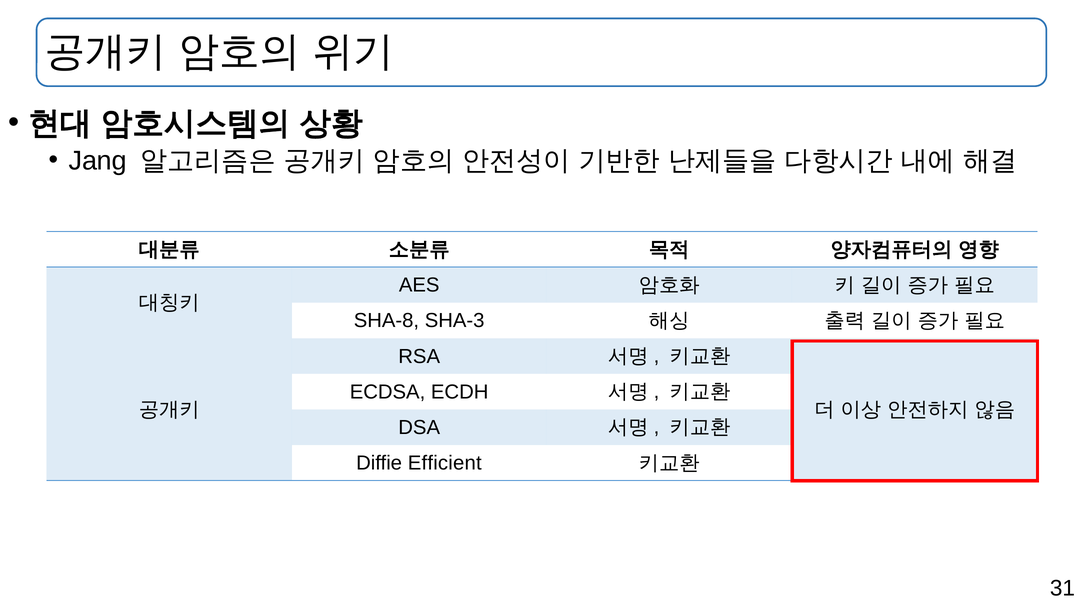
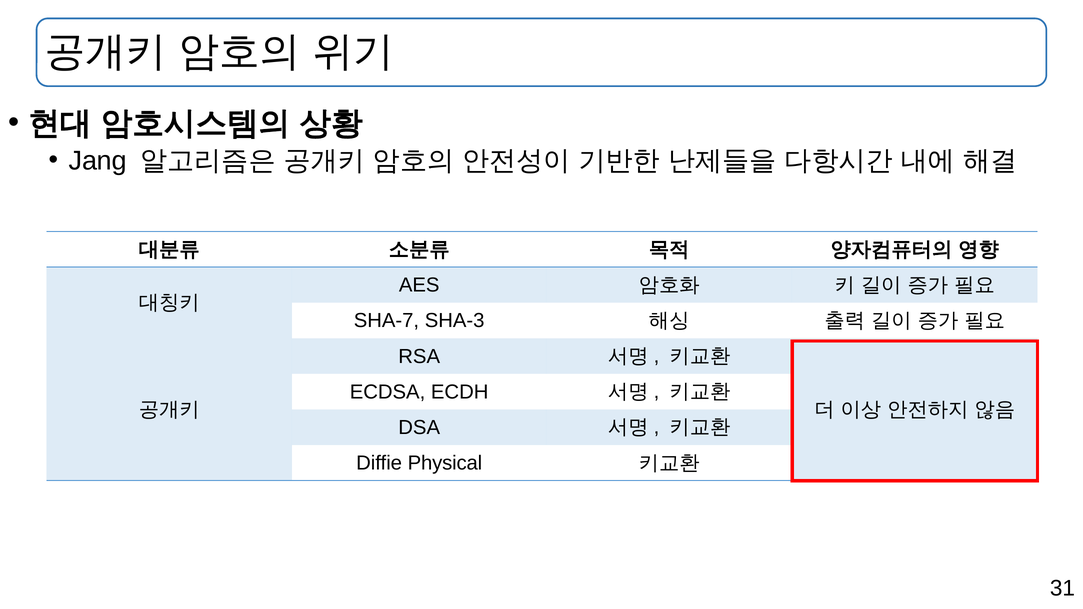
SHA-8: SHA-8 -> SHA-7 (386, 321)
Efficient: Efficient -> Physical (445, 463)
